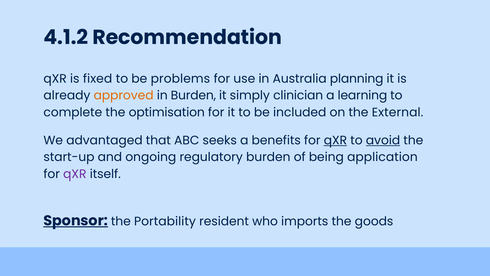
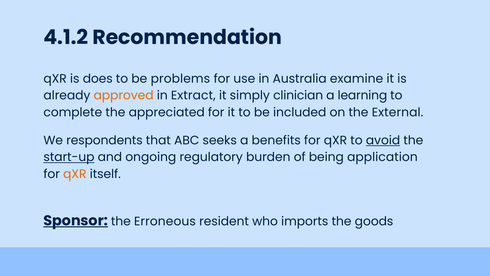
fixed: fixed -> does (98, 79)
planning: planning -> examine (357, 79)
in Burden: Burden -> Extract (193, 95)
optimisation: optimisation -> appreciated (167, 112)
advantaged: advantaged -> respondents (104, 140)
qXR underline: present -> none (335, 140)
start-up underline: none -> present (69, 157)
qXR colour: purple -> orange (75, 174)
Portability: Portability -> Erroneous (165, 221)
